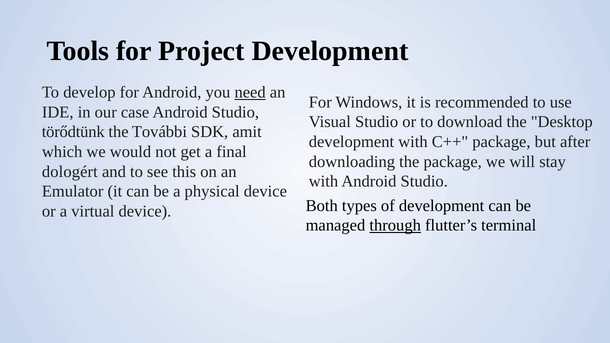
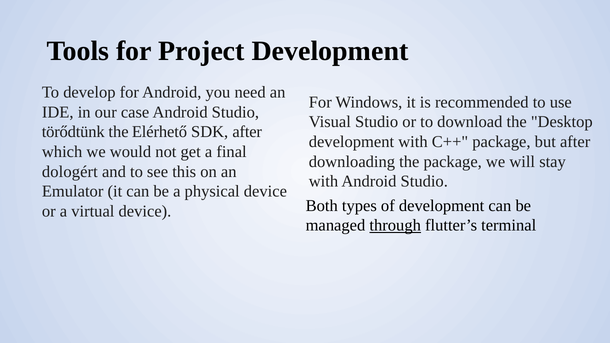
need underline: present -> none (250, 92)
További: További -> Elérhető (159, 132)
SDK amit: amit -> after (247, 132)
